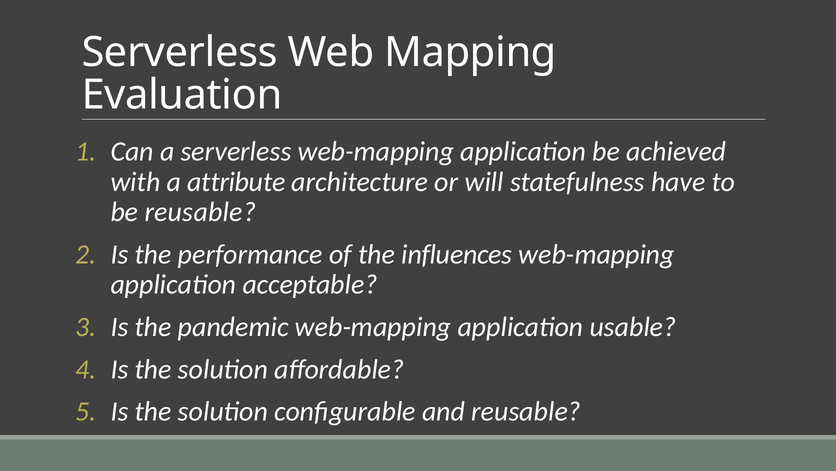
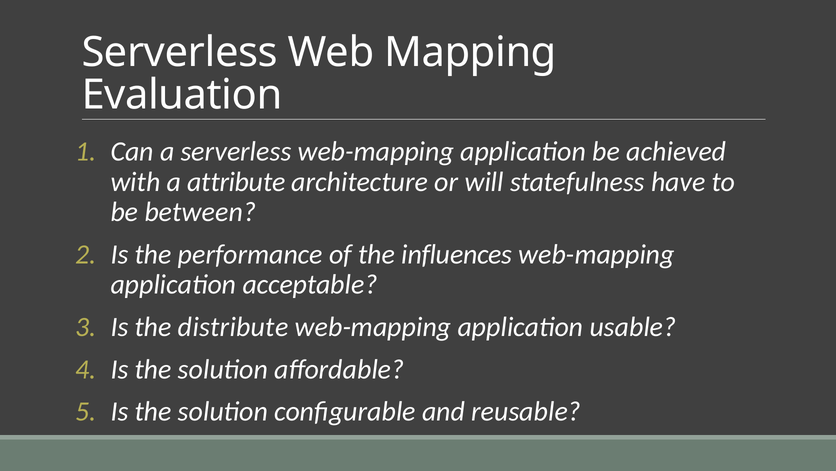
be reusable: reusable -> between (200, 212)
pandemic: pandemic -> distribute (233, 327)
